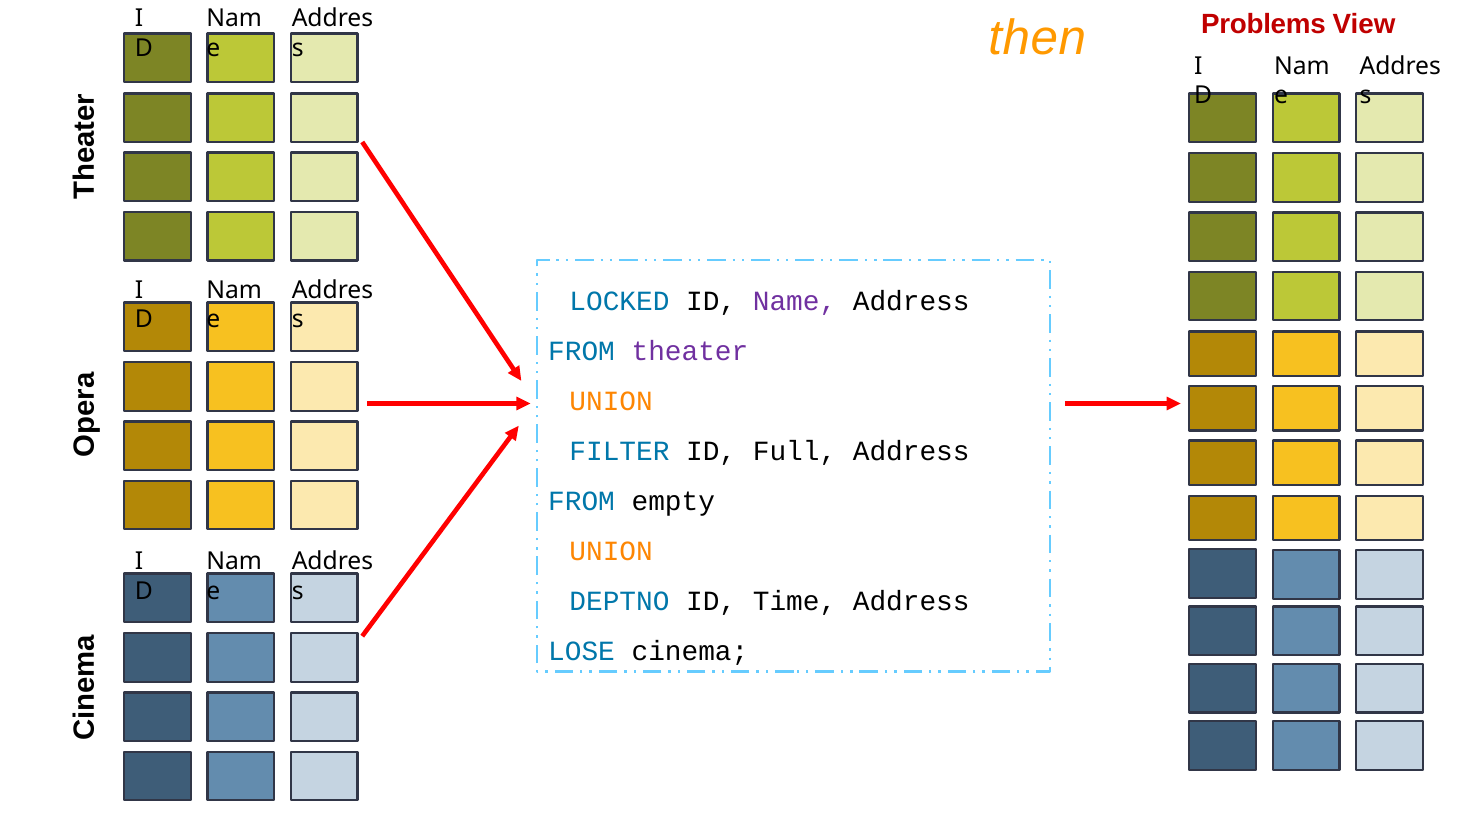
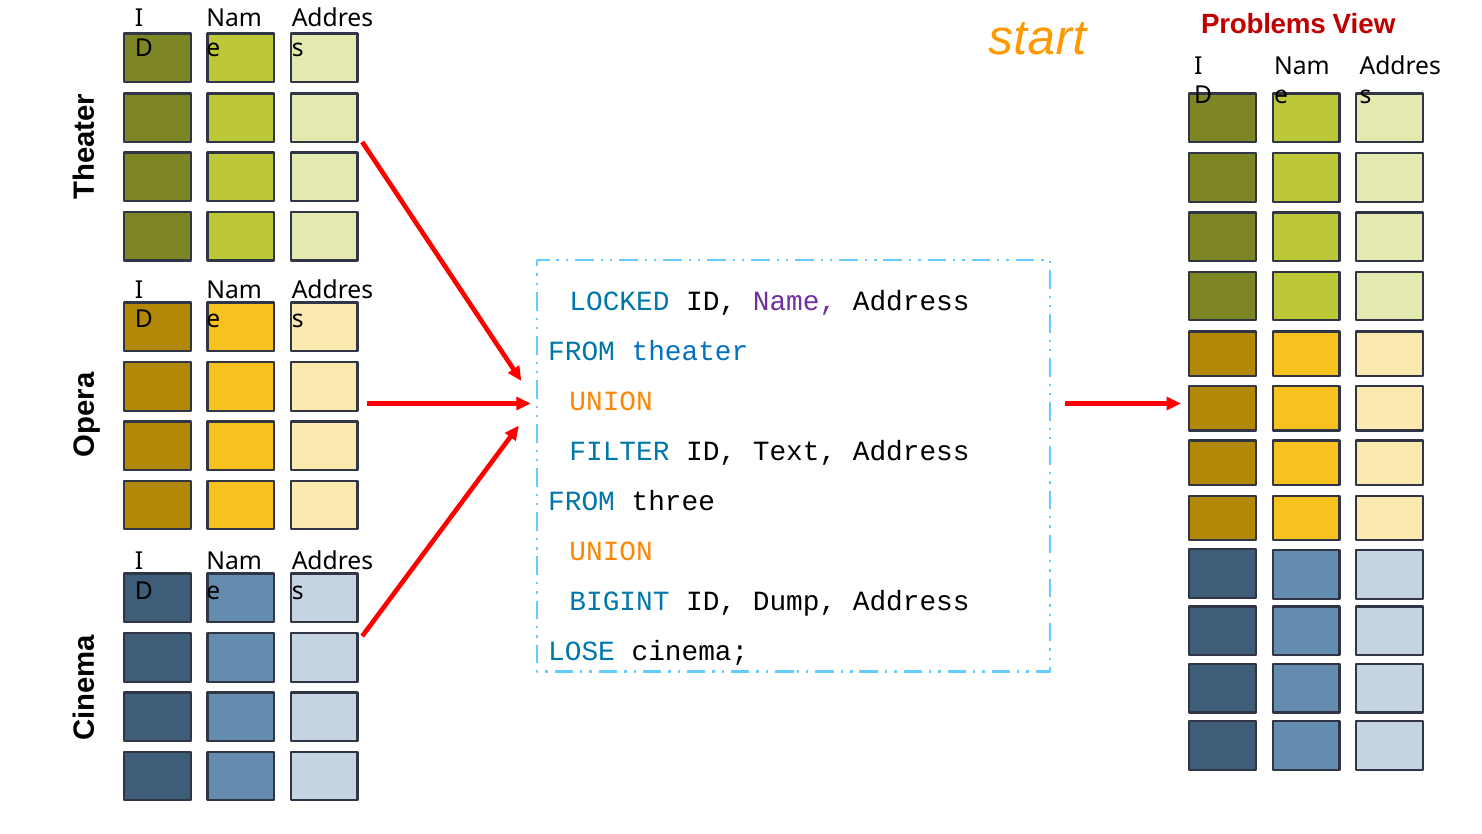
then: then -> start (1037, 39)
theater colour: purple -> blue (690, 351)
Full: Full -> Text (795, 451)
empty: empty -> three (673, 501)
DEPTNO: DEPTNO -> BIGINT (619, 601)
Time: Time -> Dump (795, 601)
